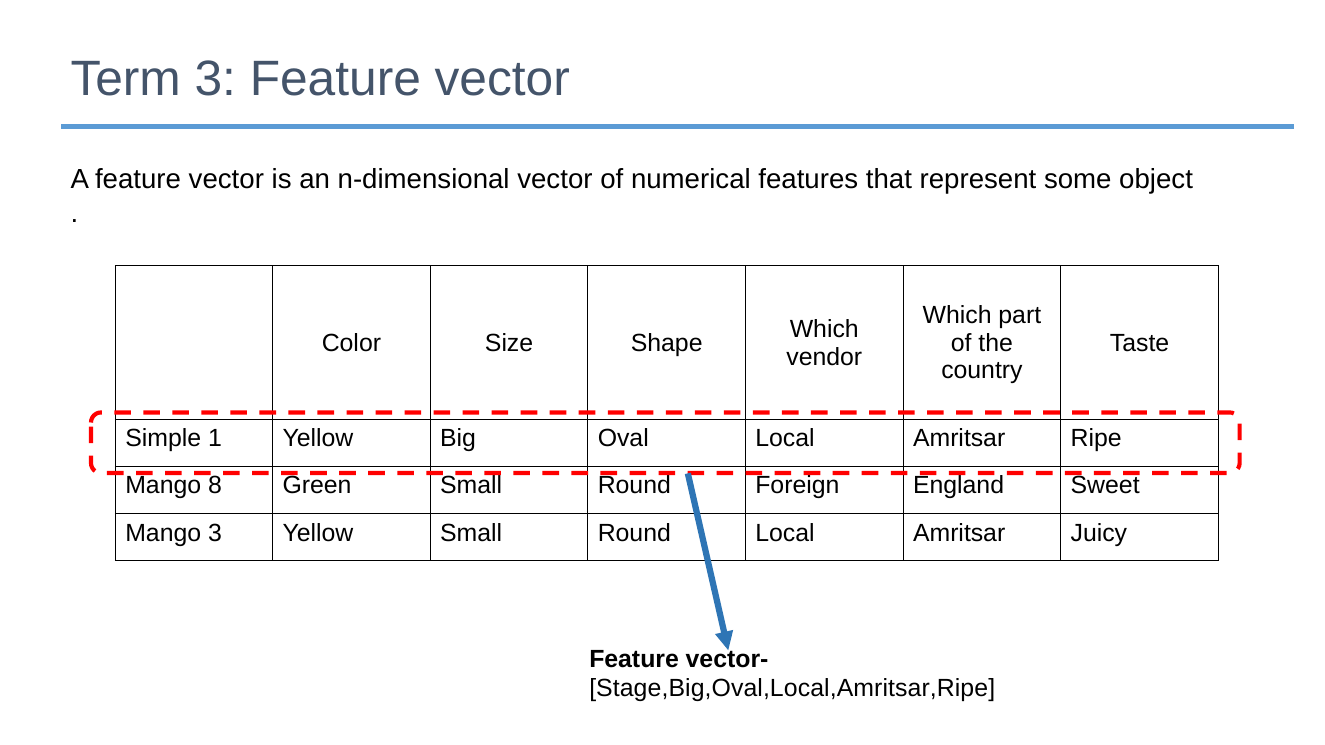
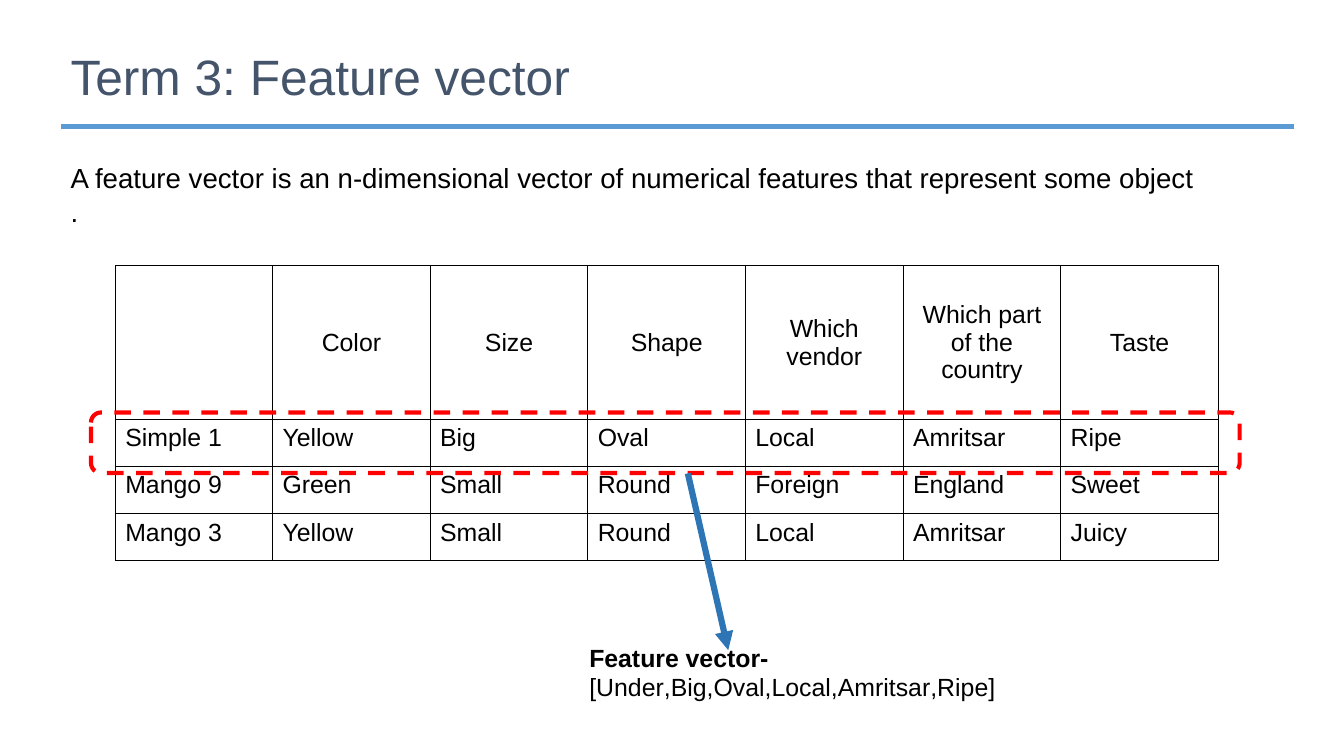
8: 8 -> 9 (215, 486)
Stage,Big,Oval,Local,Amritsar,Ripe: Stage,Big,Oval,Local,Amritsar,Ripe -> Under,Big,Oval,Local,Amritsar,Ripe (792, 689)
